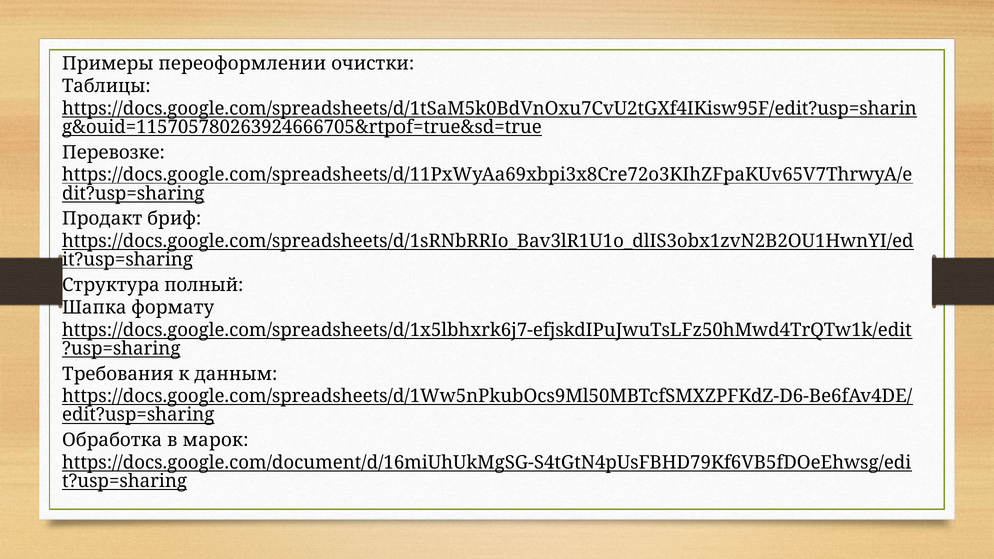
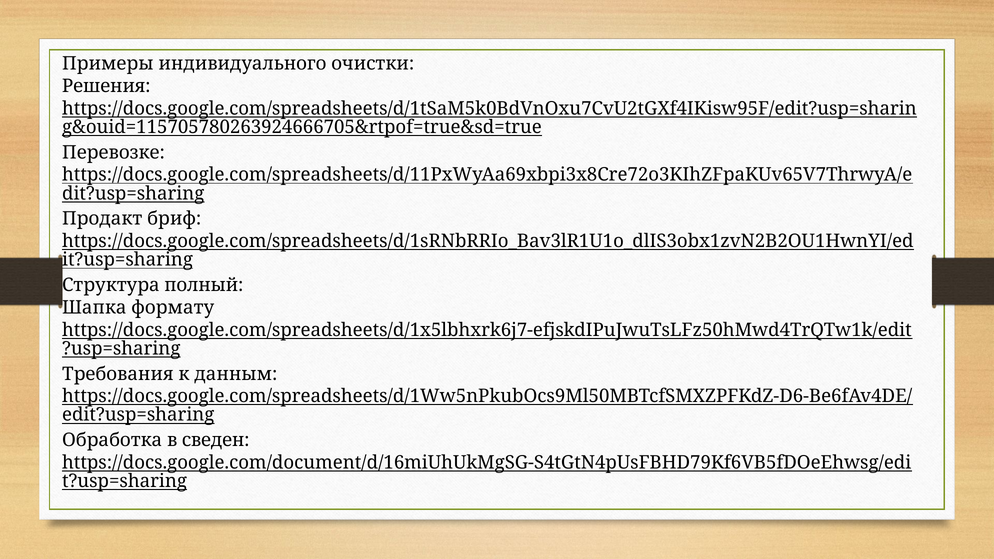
переоформлении: переоформлении -> индивидуального (242, 64)
Таблицы: Таблицы -> Решения (106, 86)
марок: марок -> сведен (216, 440)
